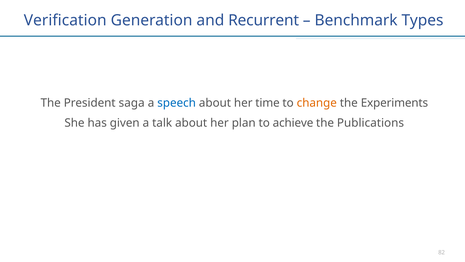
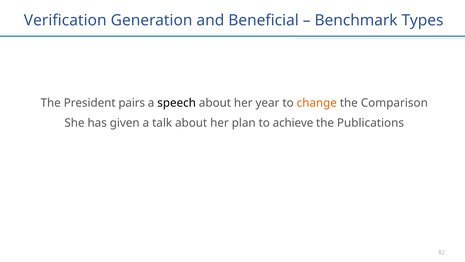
Recurrent: Recurrent -> Beneficial (264, 20)
saga: saga -> pairs (132, 103)
speech colour: blue -> black (177, 103)
time: time -> year (267, 103)
Experiments: Experiments -> Comparison (394, 103)
